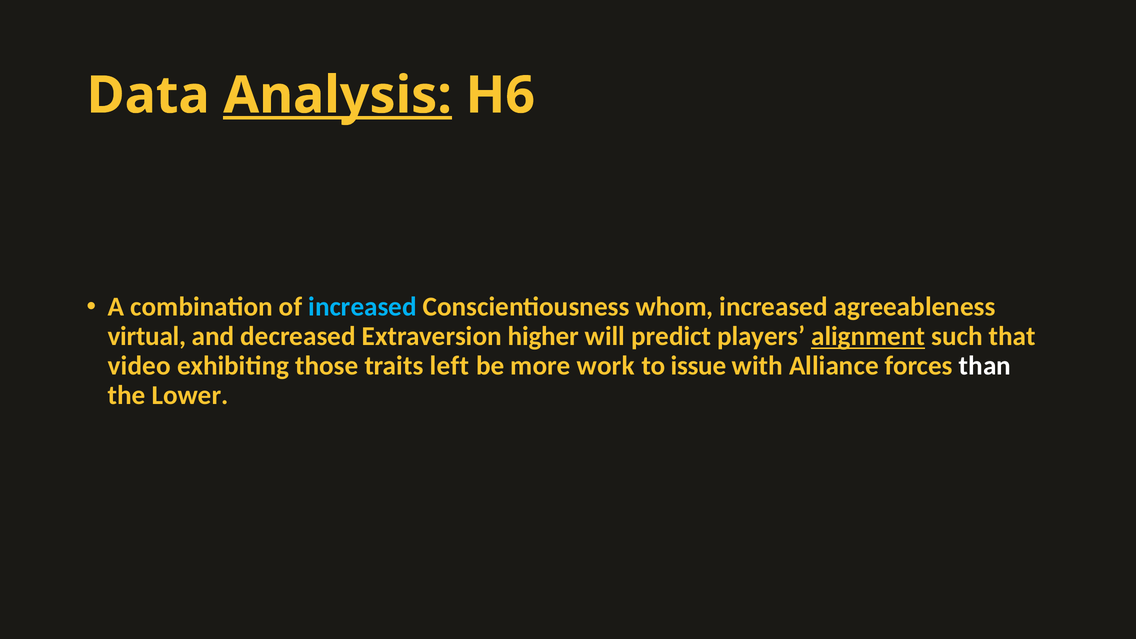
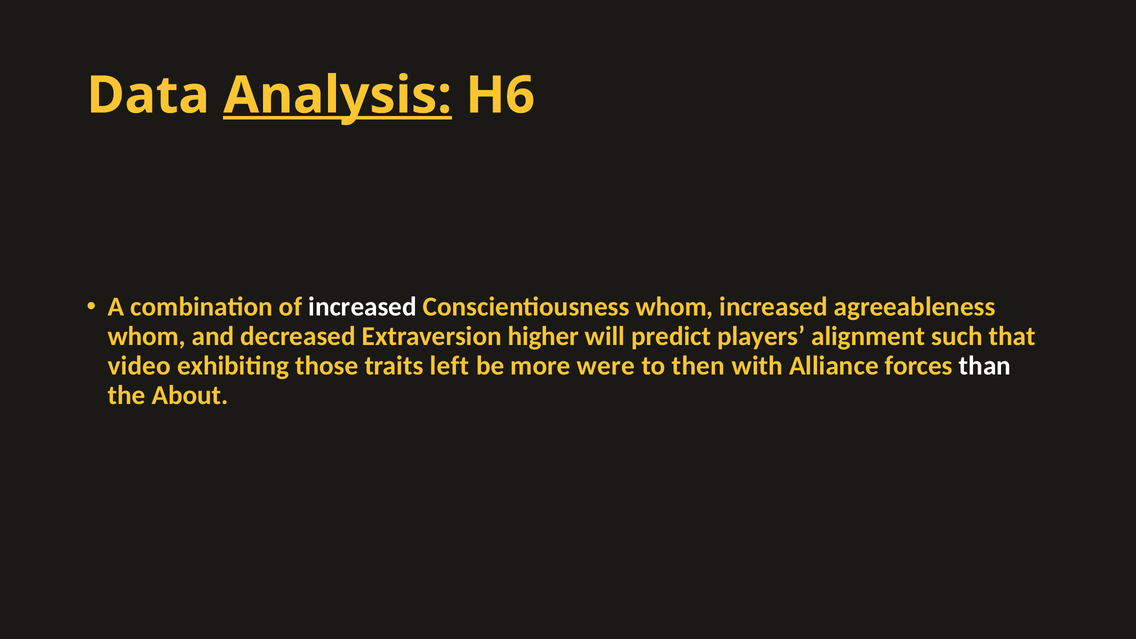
increased colour: light blue -> white (363, 307)
virtual: virtual -> whom (147, 336)
alignment underline: present -> none (868, 336)
work: work -> were (606, 366)
issue: issue -> then (698, 366)
Lower: Lower -> About (190, 395)
